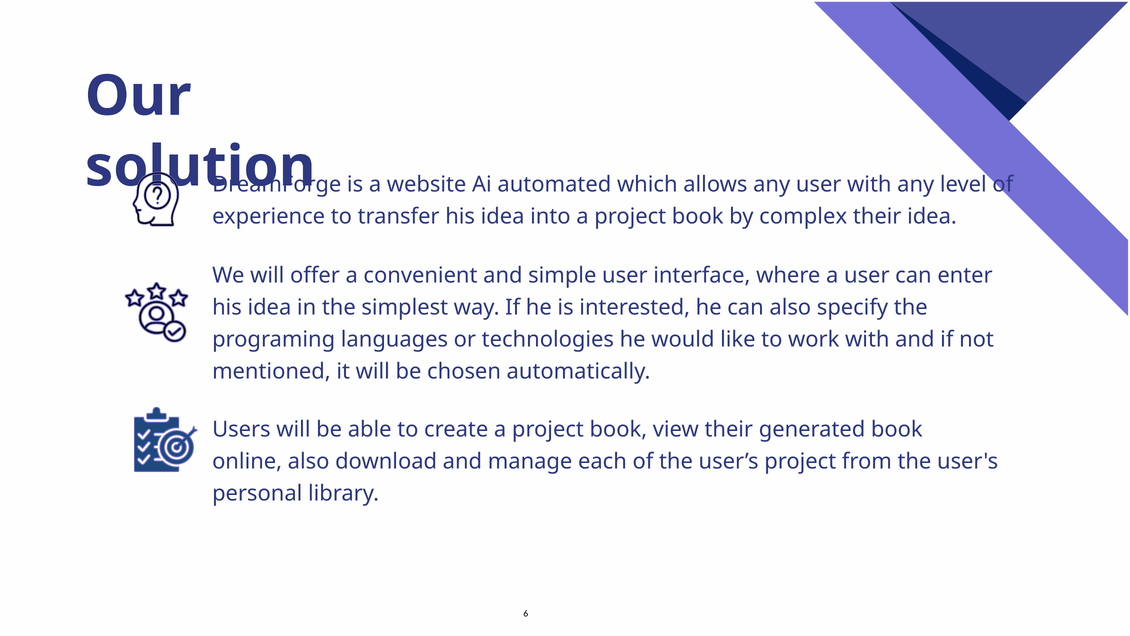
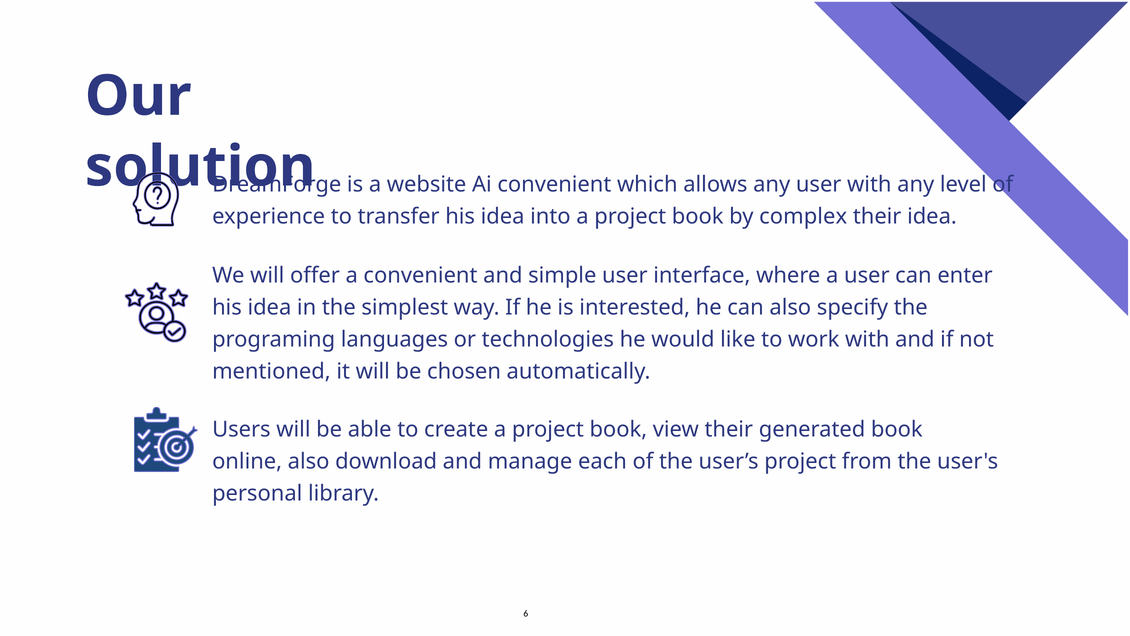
Ai automated: automated -> convenient (554, 184)
